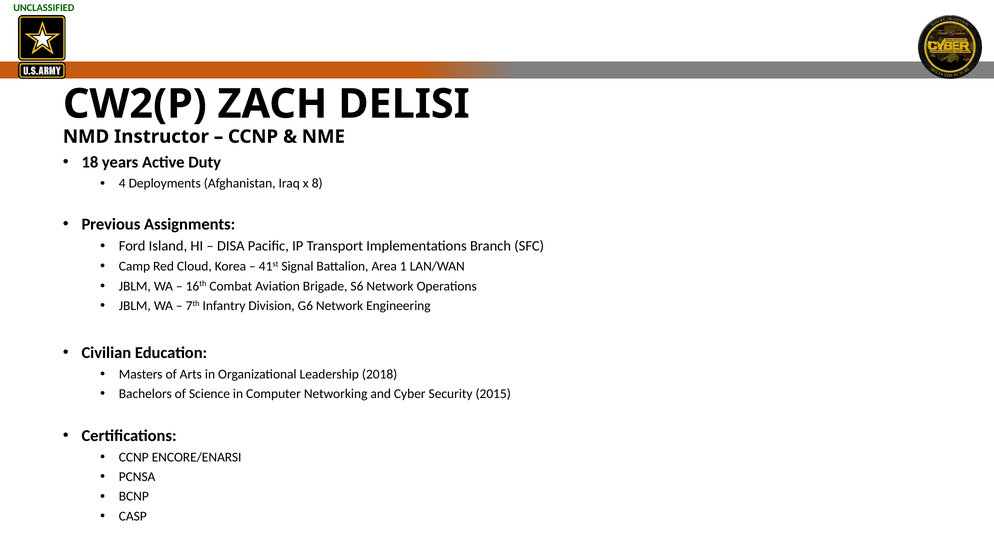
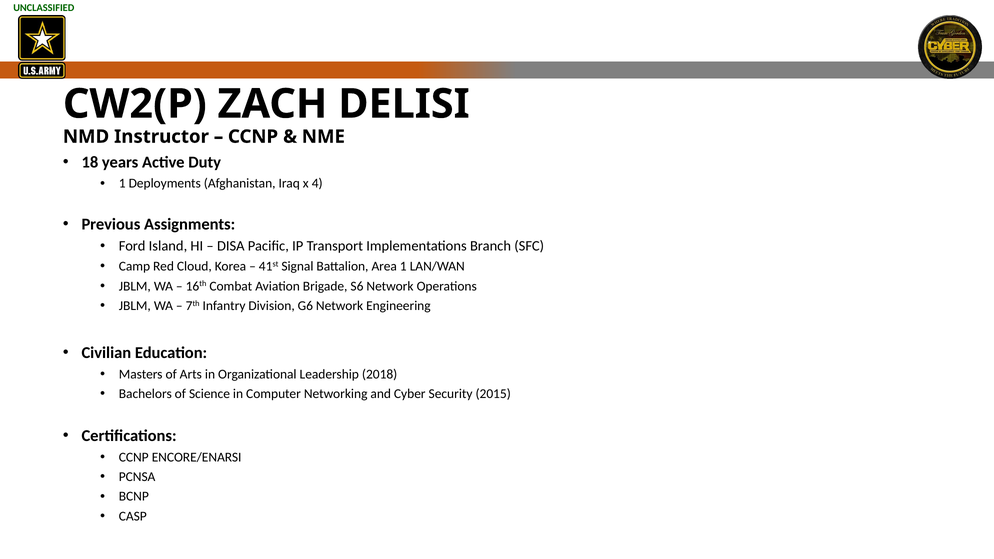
4: 4 -> 1 (122, 184)
8: 8 -> 4 (317, 184)
